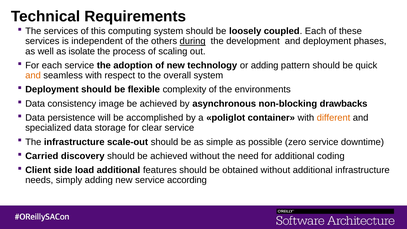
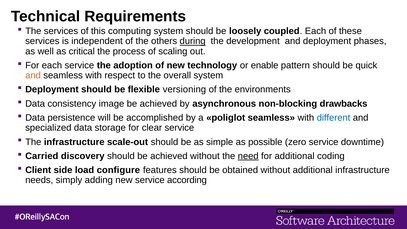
isolate: isolate -> critical (82, 51)
or adding: adding -> enable (265, 65)
complexity: complexity -> versioning (184, 90)
poliglot container: container -> seamless (271, 118)
different colour: orange -> blue (334, 118)
need underline: none -> present (248, 156)
load additional: additional -> configure (118, 170)
